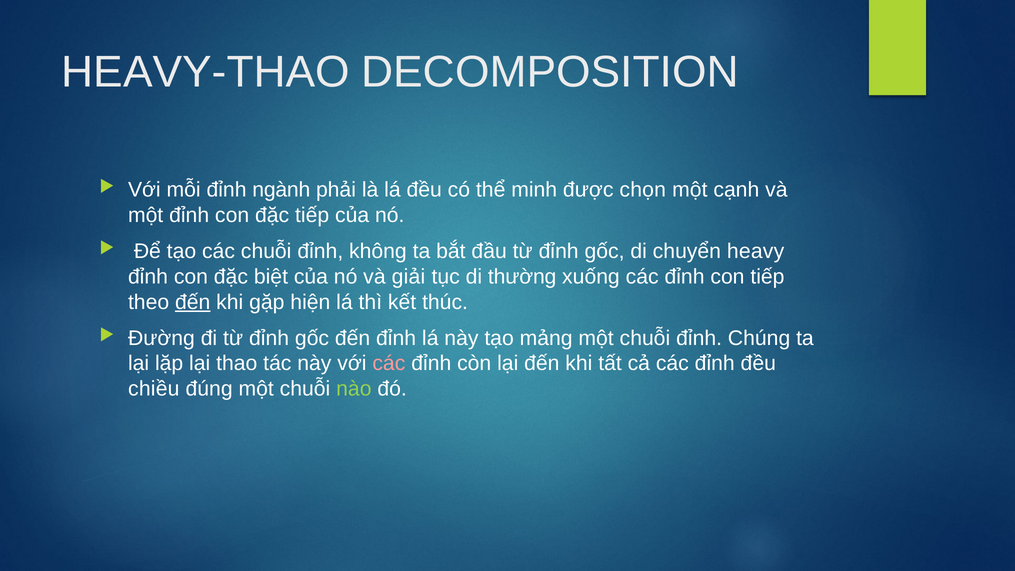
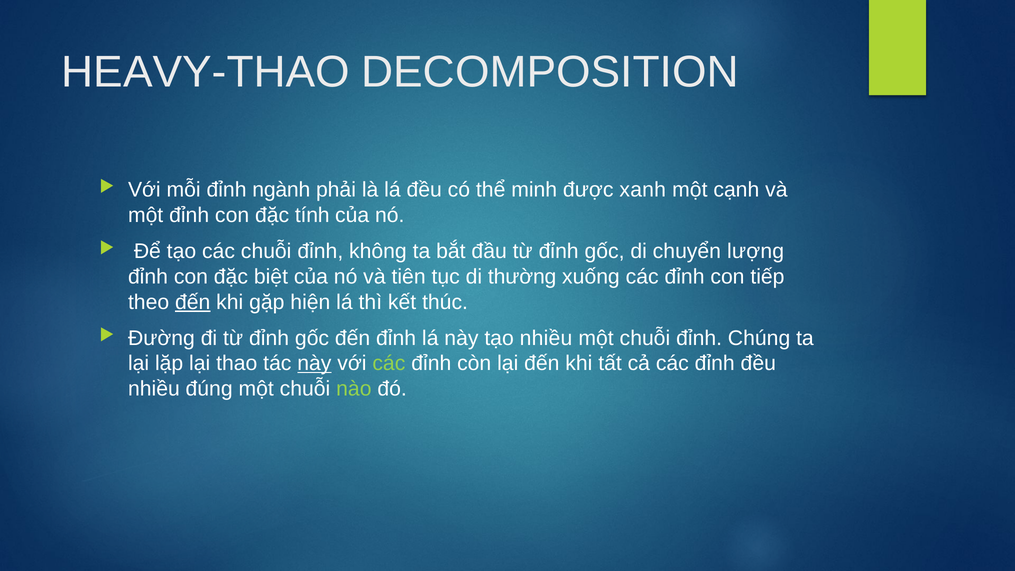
chọn: chọn -> xanh (643, 190)
đặc tiếp: tiếp -> tính (312, 215)
heavy: heavy -> lượng (756, 251)
giải: giải -> tiên (409, 277)
tạo mảng: mảng -> nhiều (546, 338)
này underline: none -> present (314, 363)
các colour: pink -> light green (389, 363)
chiều: chiều -> nhiều (154, 389)
